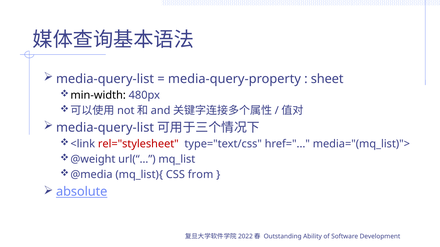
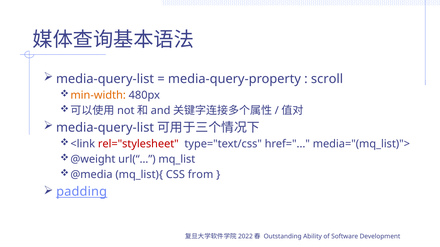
sheet: sheet -> scroll (327, 79)
min-width colour: black -> orange (98, 95)
absolute: absolute -> padding (82, 192)
